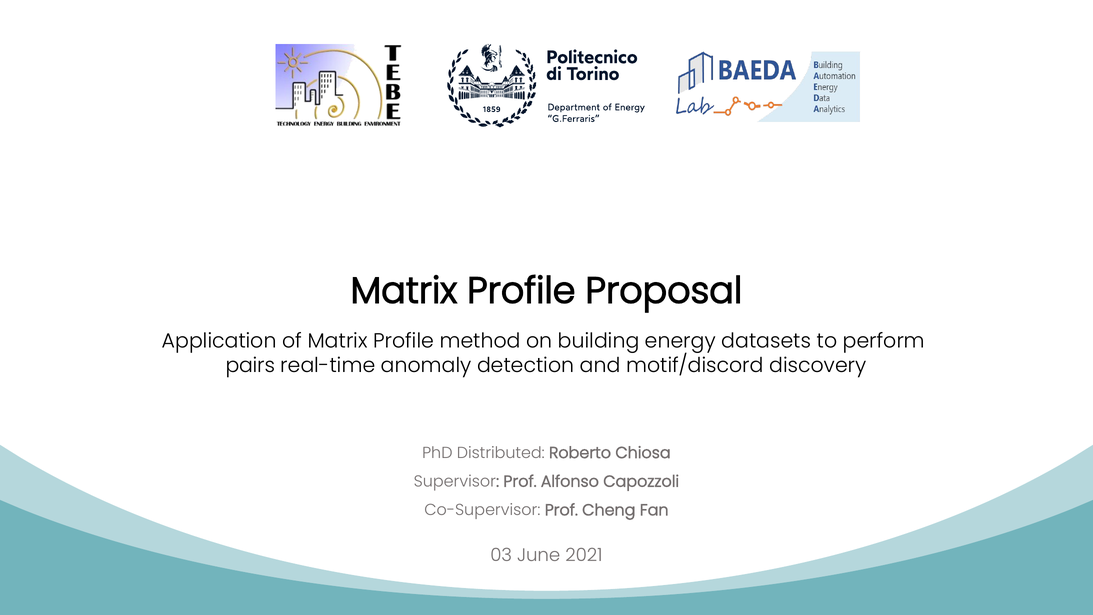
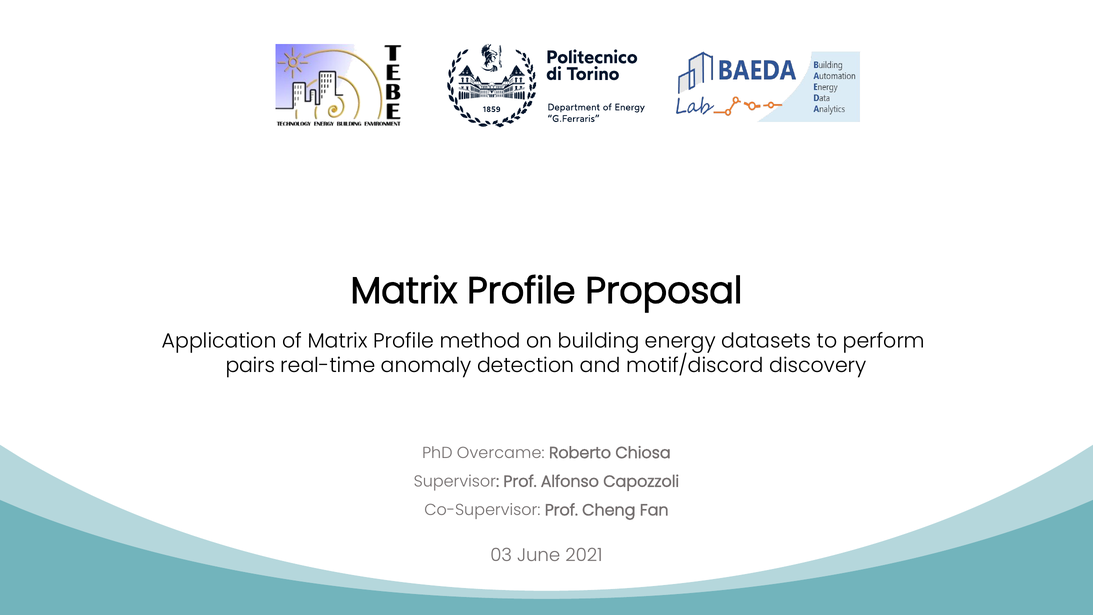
Distributed: Distributed -> Overcame (501, 453)
